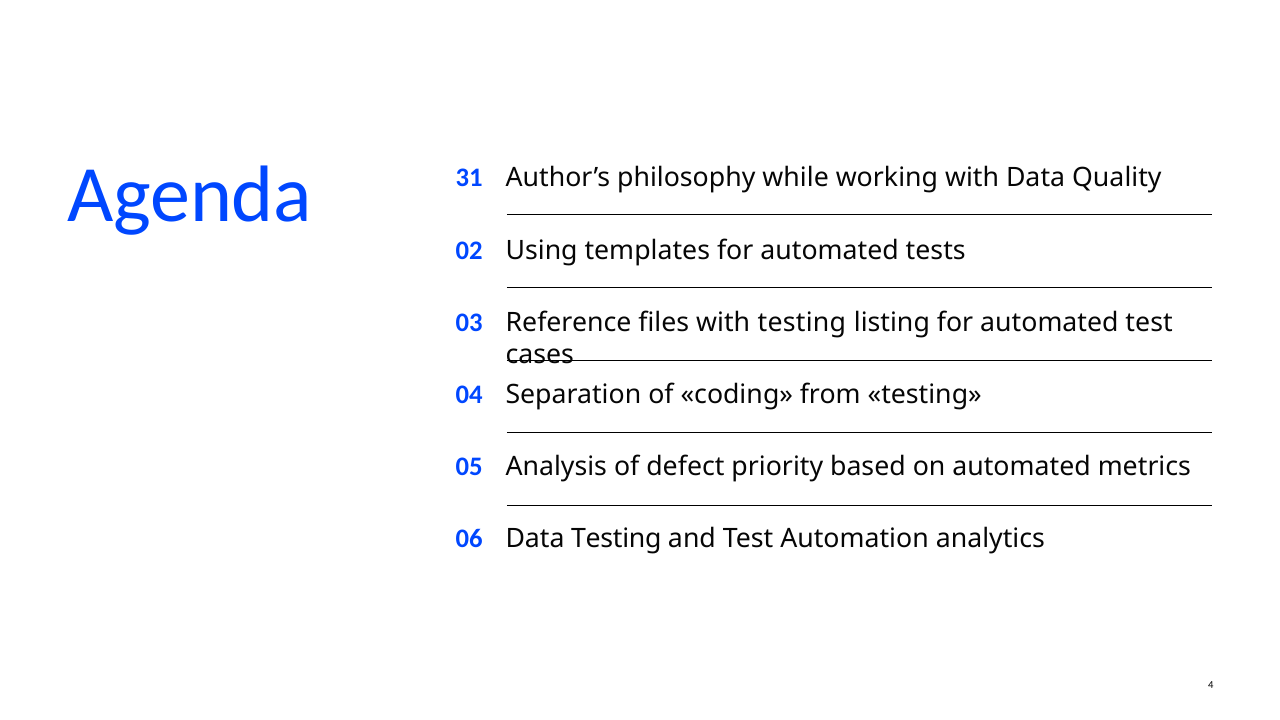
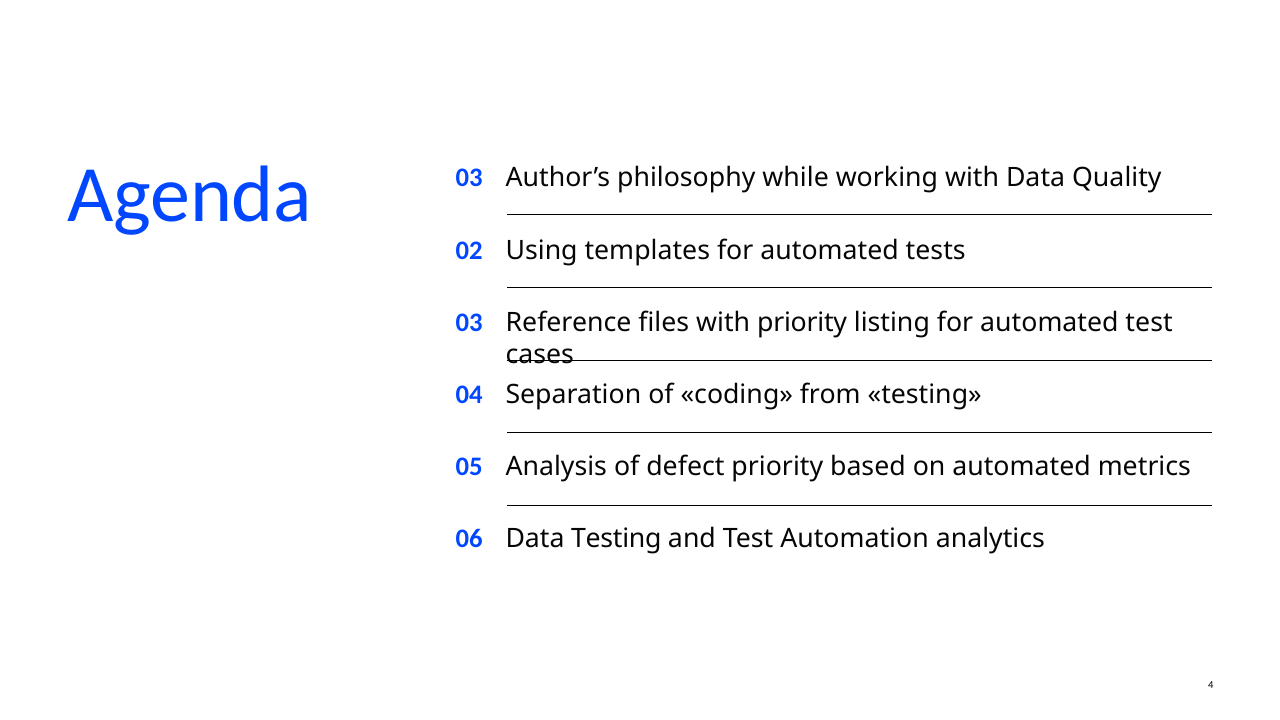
Agenda 31: 31 -> 03 (469, 178)
with testing: testing -> priority (802, 322)
